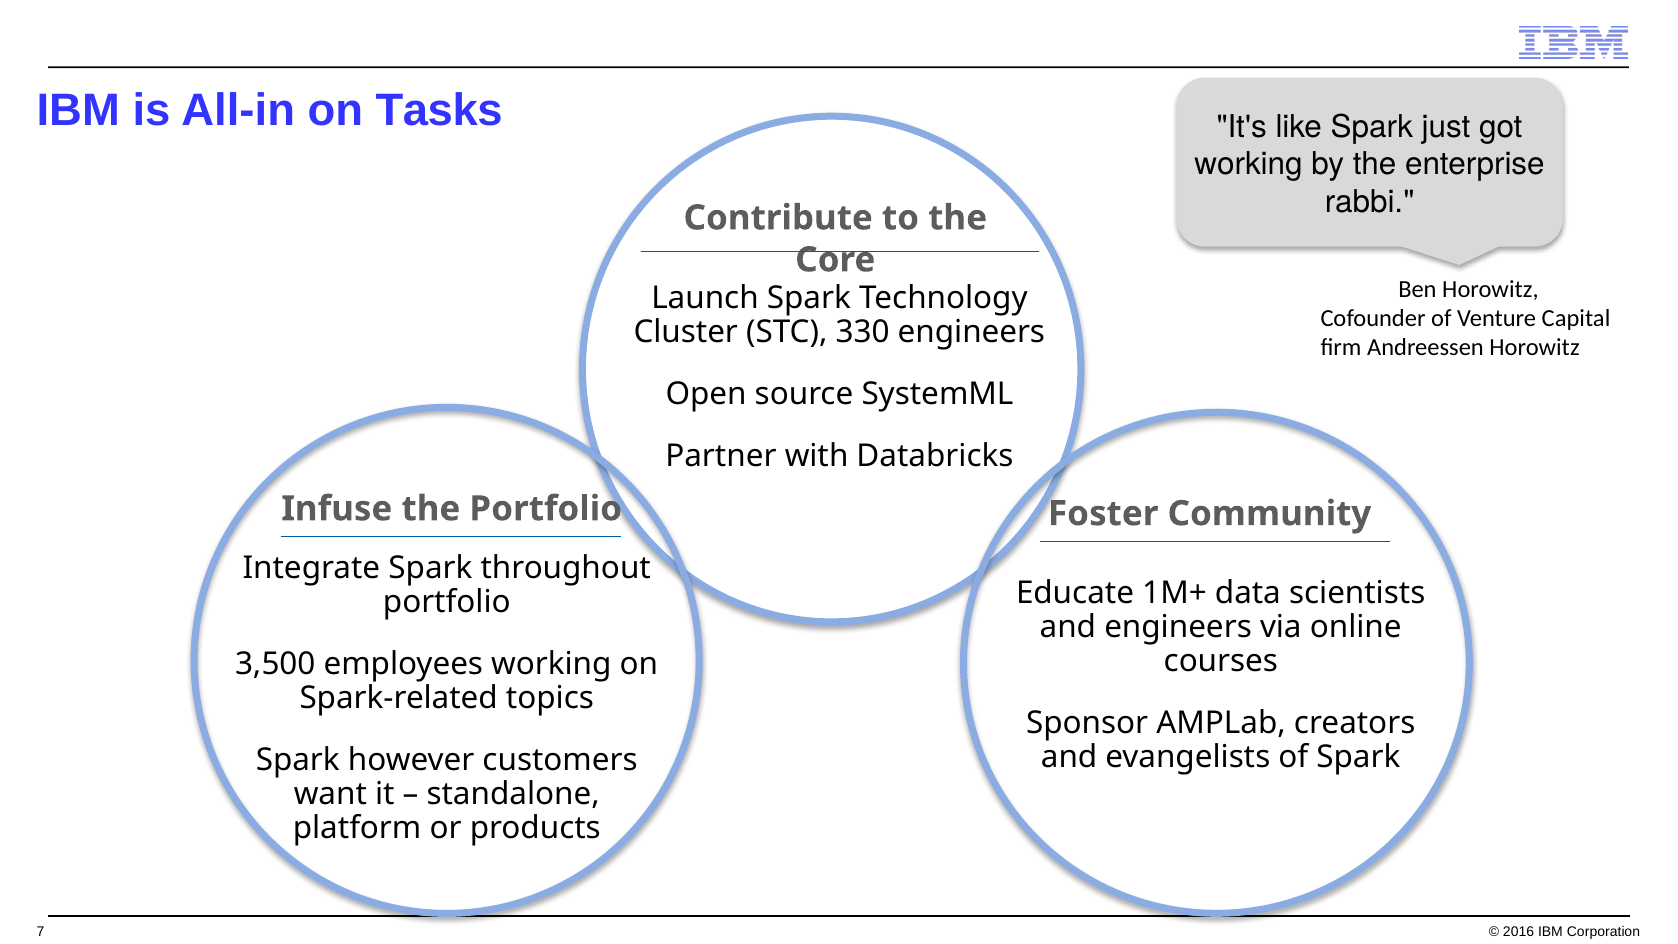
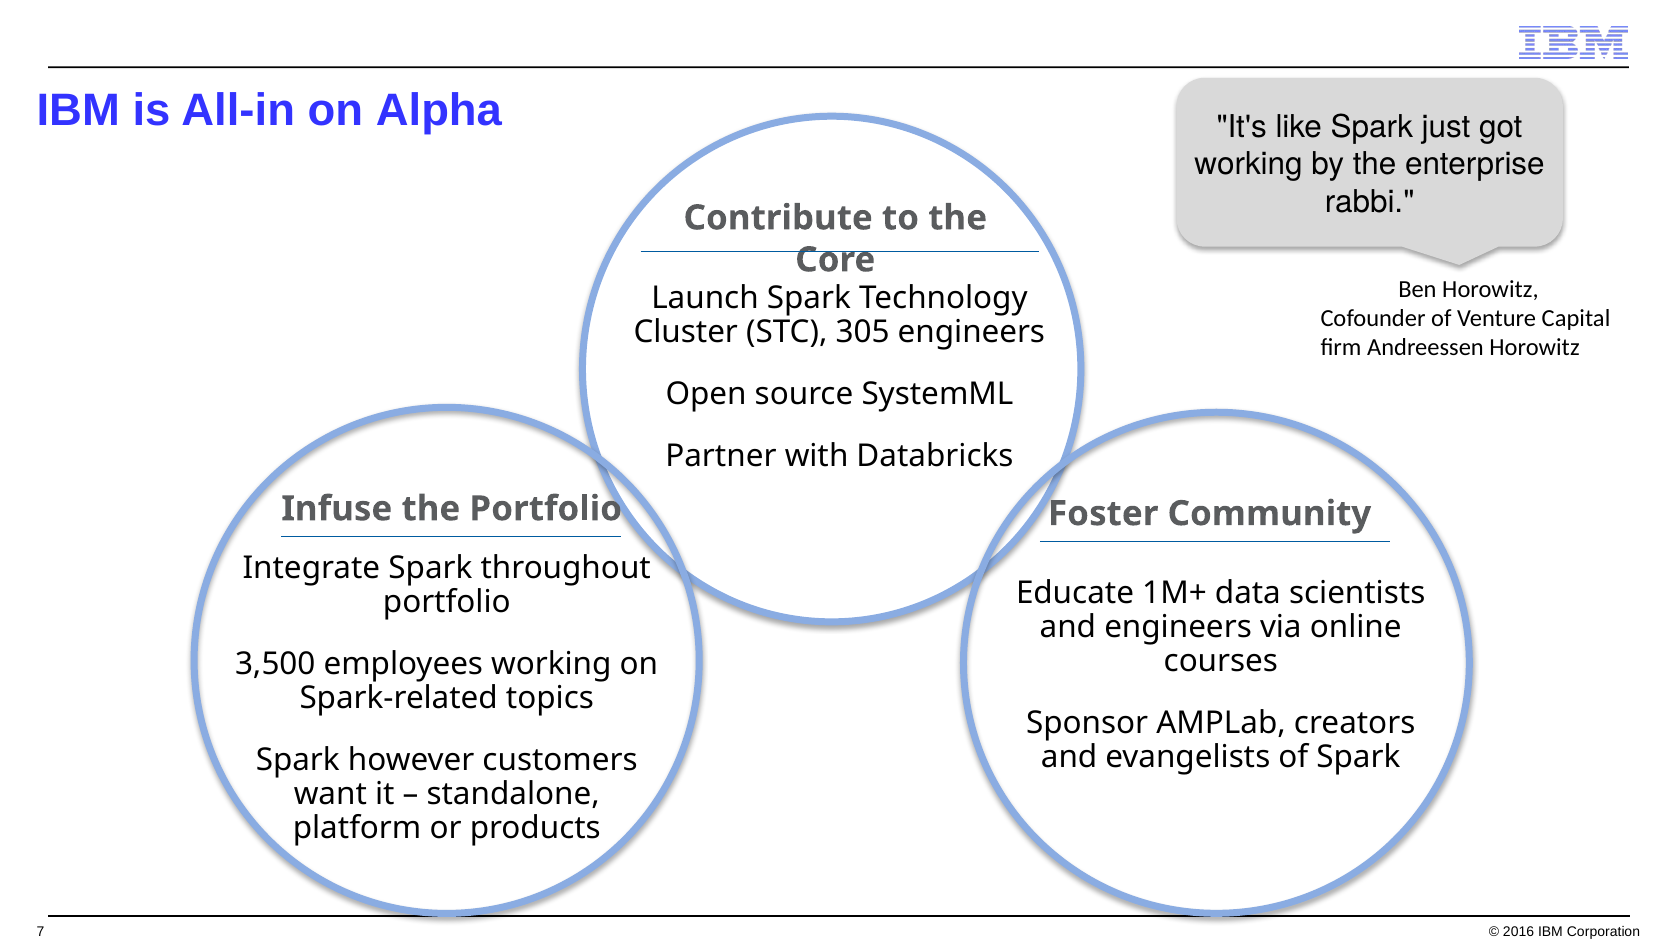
Tasks: Tasks -> Alpha (439, 111)
330: 330 -> 305 (863, 332)
